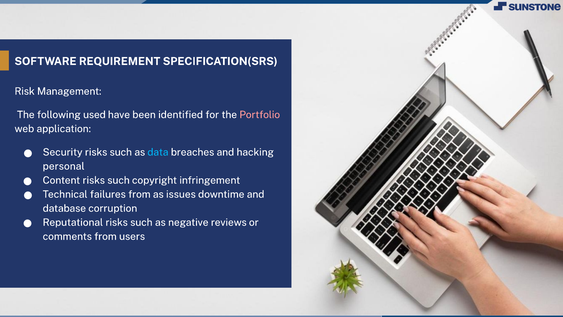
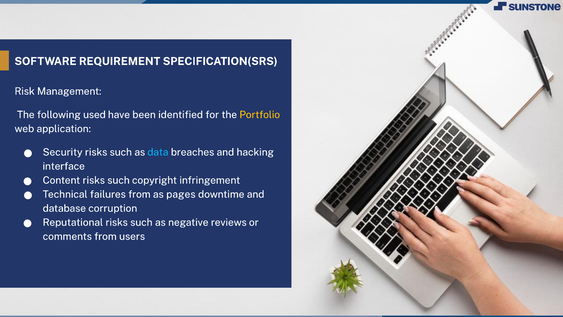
Portfolio colour: pink -> yellow (260, 115)
personal: personal -> interface (64, 166)
issues: issues -> pages (181, 194)
